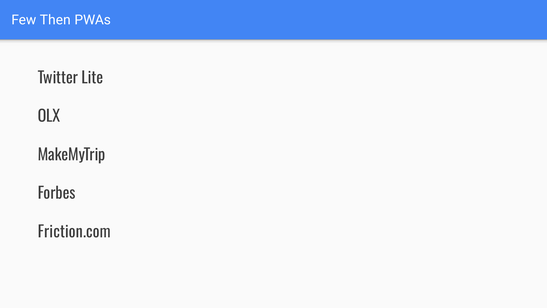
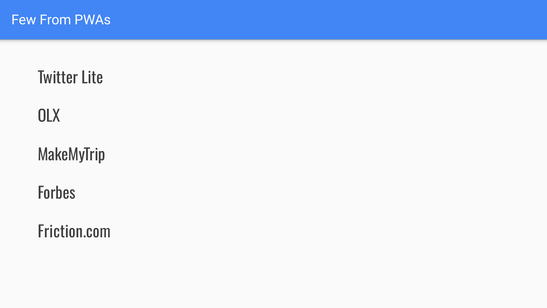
Then: Then -> From (55, 20)
